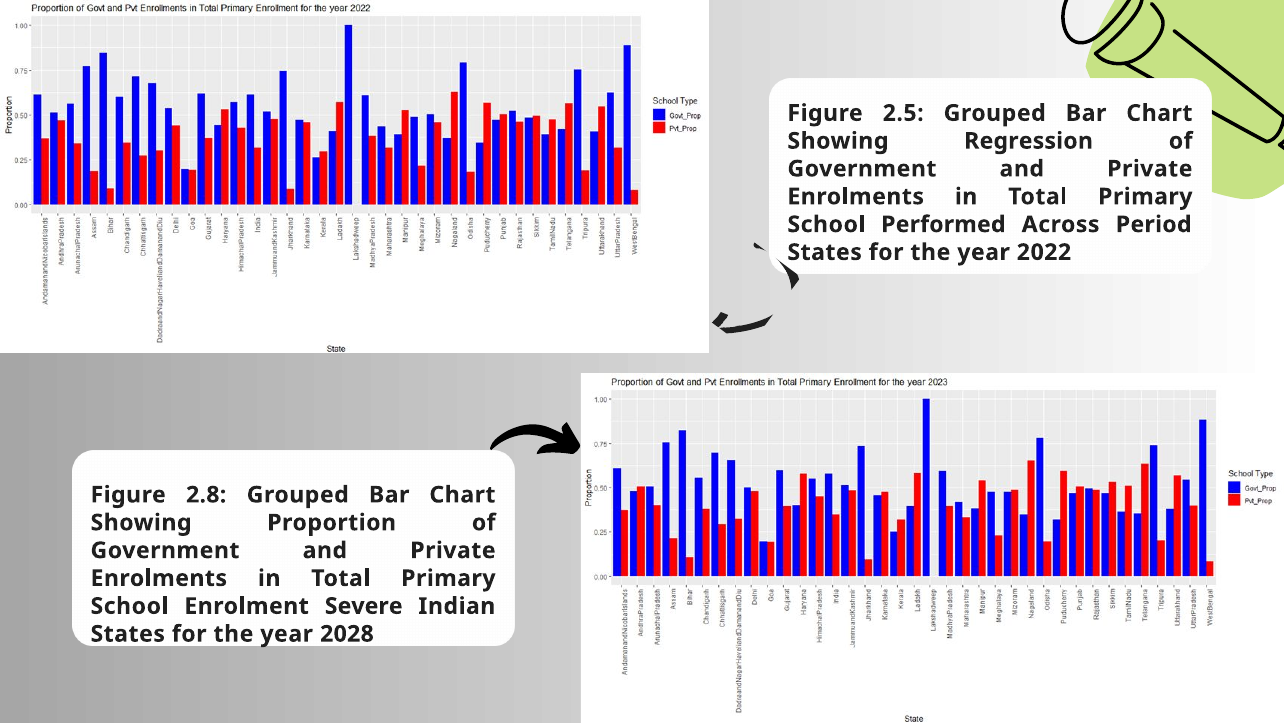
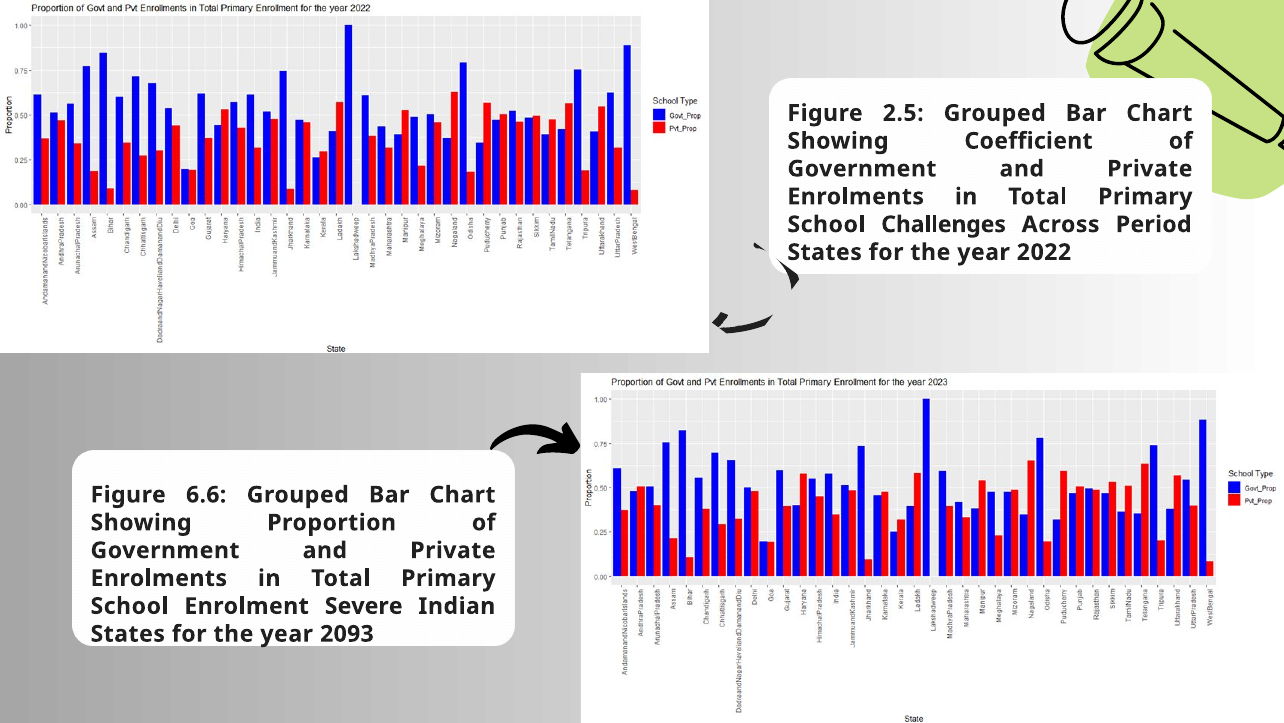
Regression: Regression -> Coefficient (1028, 141)
Performed: Performed -> Challenges (944, 224)
2.8: 2.8 -> 6.6 (206, 494)
2028: 2028 -> 2093 (347, 633)
